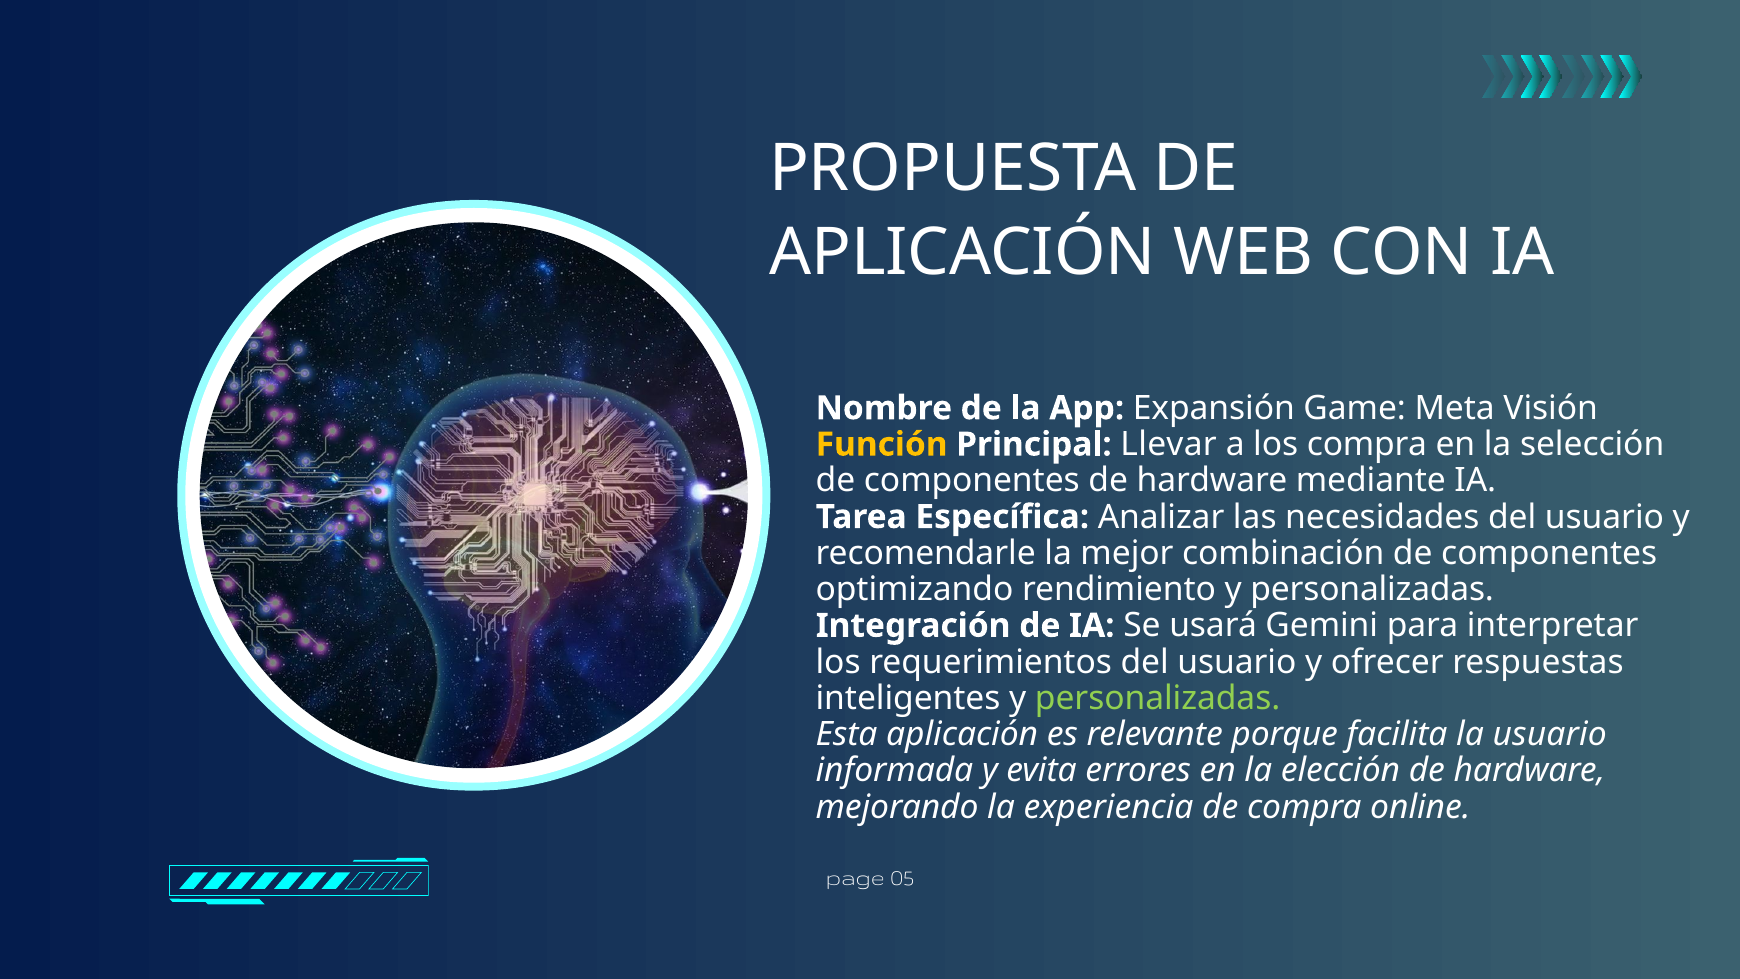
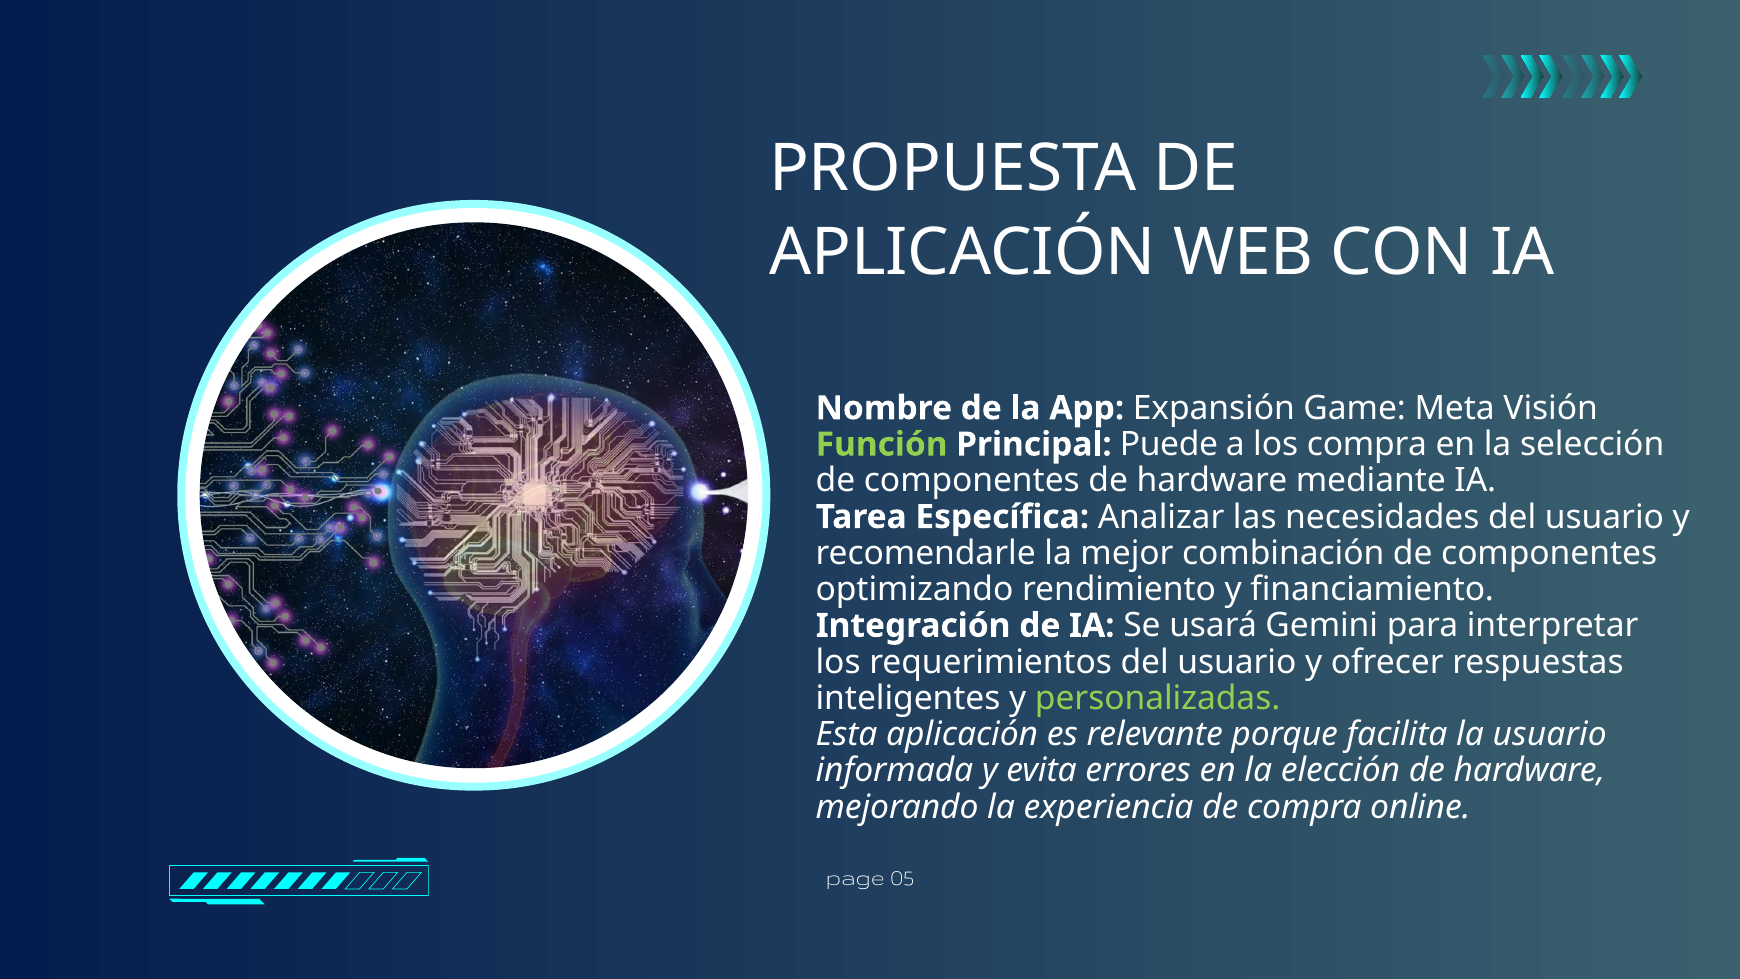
Función colour: yellow -> light green (882, 444)
Llevar: Llevar -> Puede (1169, 444)
rendimiento y personalizadas: personalizadas -> financiamiento (1372, 589)
